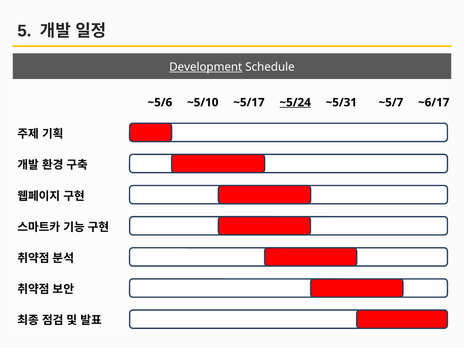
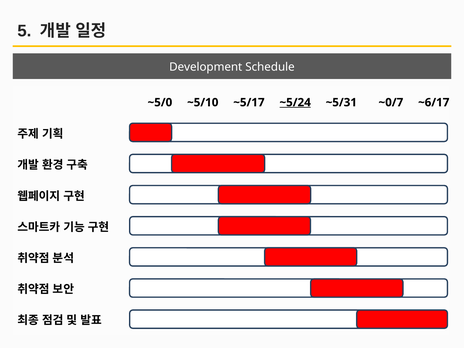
Development underline: present -> none (206, 67)
~5/6: ~5/6 -> ~5/0 (160, 102)
~5/7: ~5/7 -> ~0/7 (391, 102)
